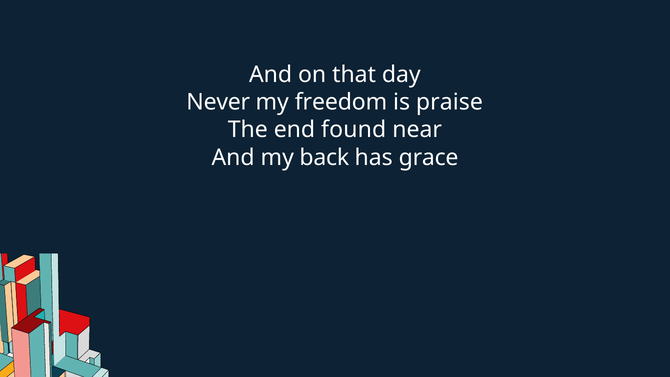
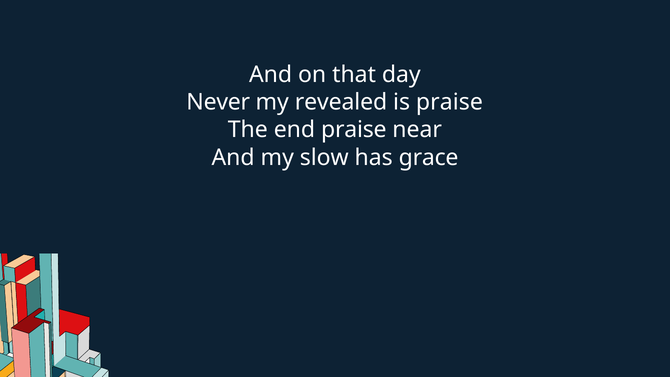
freedom: freedom -> revealed (341, 102)
end found: found -> praise (354, 130)
back: back -> slow (324, 157)
